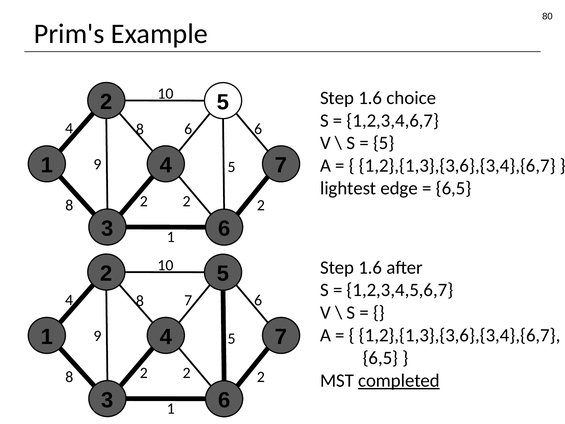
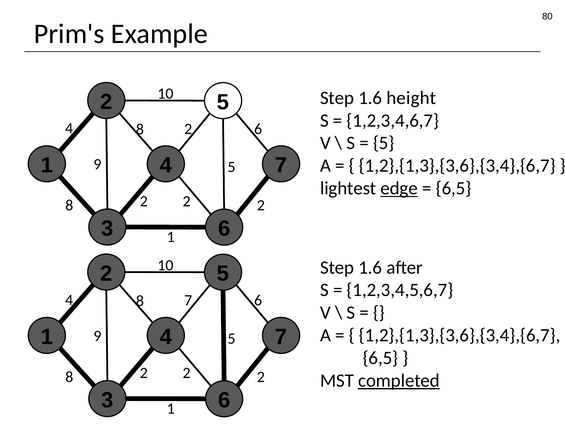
choice: choice -> height (411, 98)
8 6: 6 -> 2 (188, 129)
edge underline: none -> present (399, 188)
